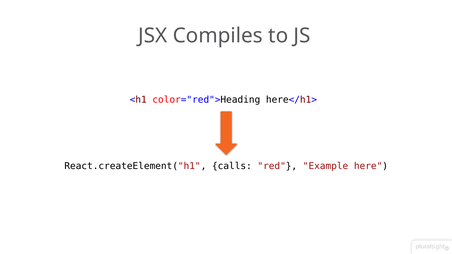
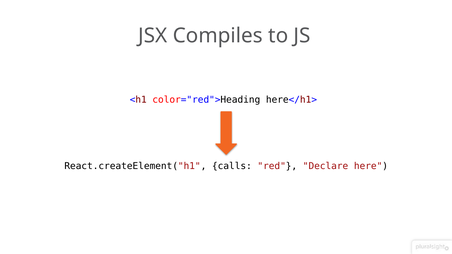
Example: Example -> Declare (326, 166)
